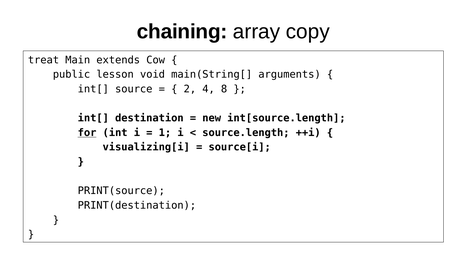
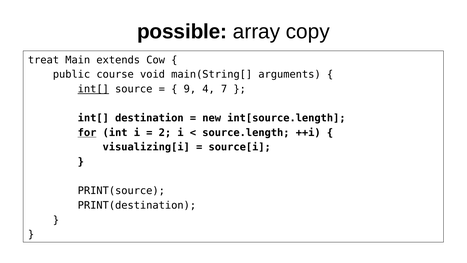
chaining: chaining -> possible (182, 32)
lesson: lesson -> course (115, 74)
int[ underline: none -> present (93, 89)
2: 2 -> 9 (190, 89)
8: 8 -> 7 (224, 89)
1: 1 -> 2 (165, 133)
